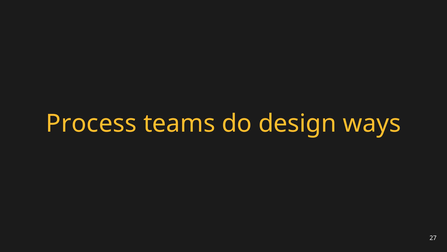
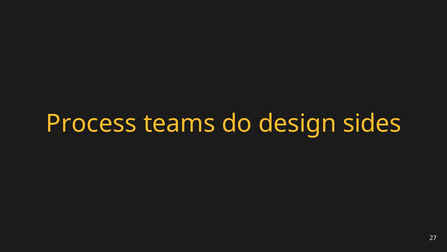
ways: ways -> sides (372, 123)
